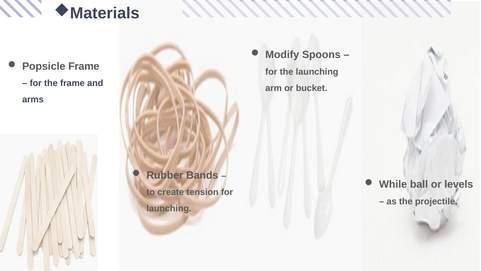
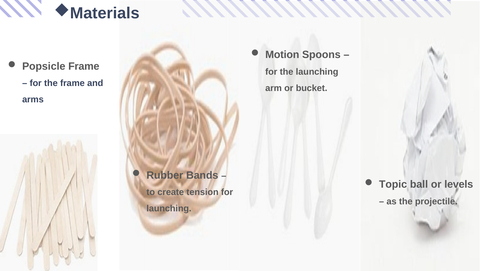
Modify: Modify -> Motion (282, 55)
While: While -> Topic (393, 184)
